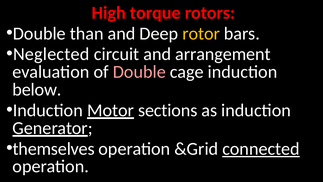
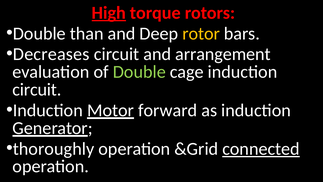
High underline: none -> present (109, 13)
Neglected: Neglected -> Decreases (51, 54)
Double colour: pink -> light green (139, 72)
below: below -> circuit (37, 89)
sections: sections -> forward (168, 110)
themselves: themselves -> thoroughly (54, 148)
